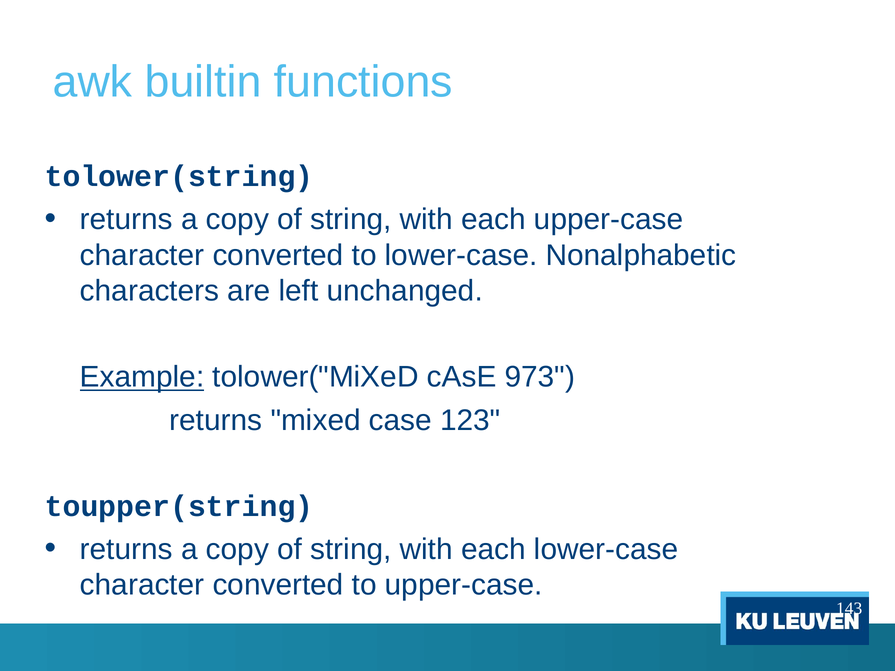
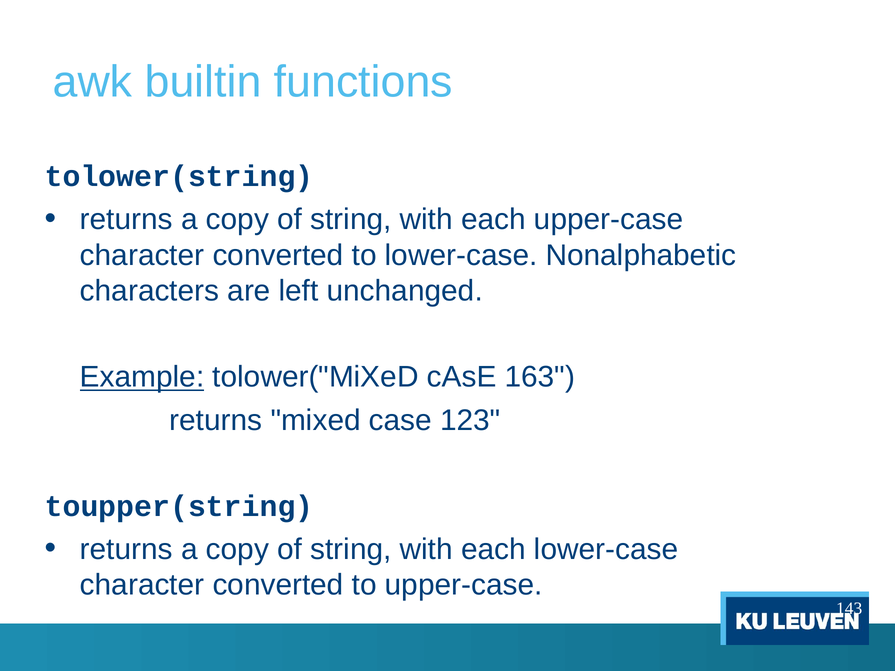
973: 973 -> 163 (540, 377)
